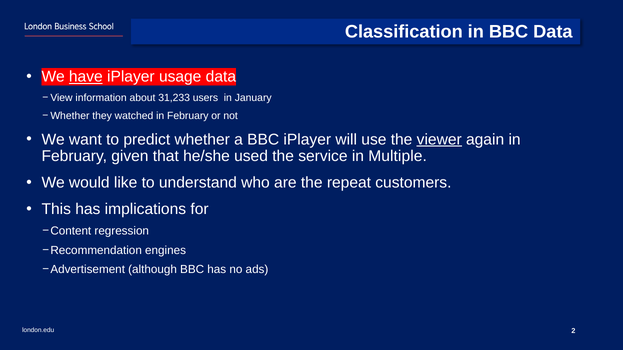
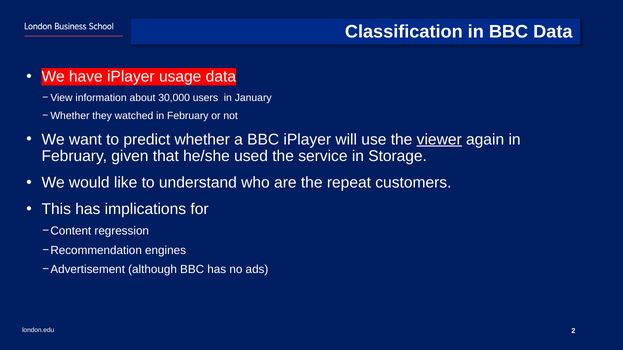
have underline: present -> none (86, 77)
31,233: 31,233 -> 30,000 (174, 98)
Multiple: Multiple -> Storage (398, 156)
